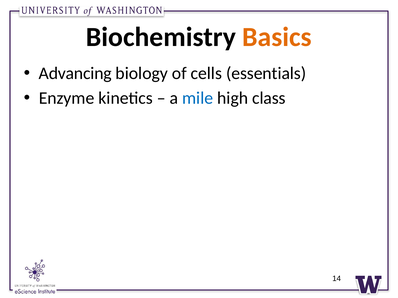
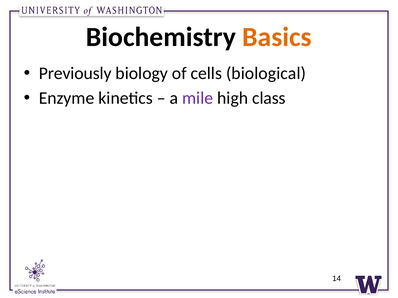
Advancing: Advancing -> Previously (75, 74)
essentials: essentials -> biological (266, 74)
mile colour: blue -> purple (198, 98)
